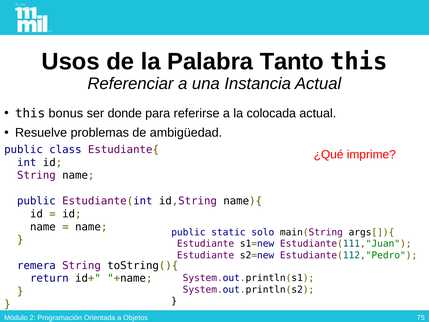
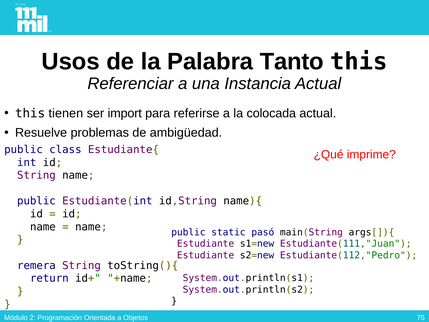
bonus: bonus -> tienen (66, 113)
donde: donde -> import (125, 113)
solo: solo -> pasó (263, 232)
